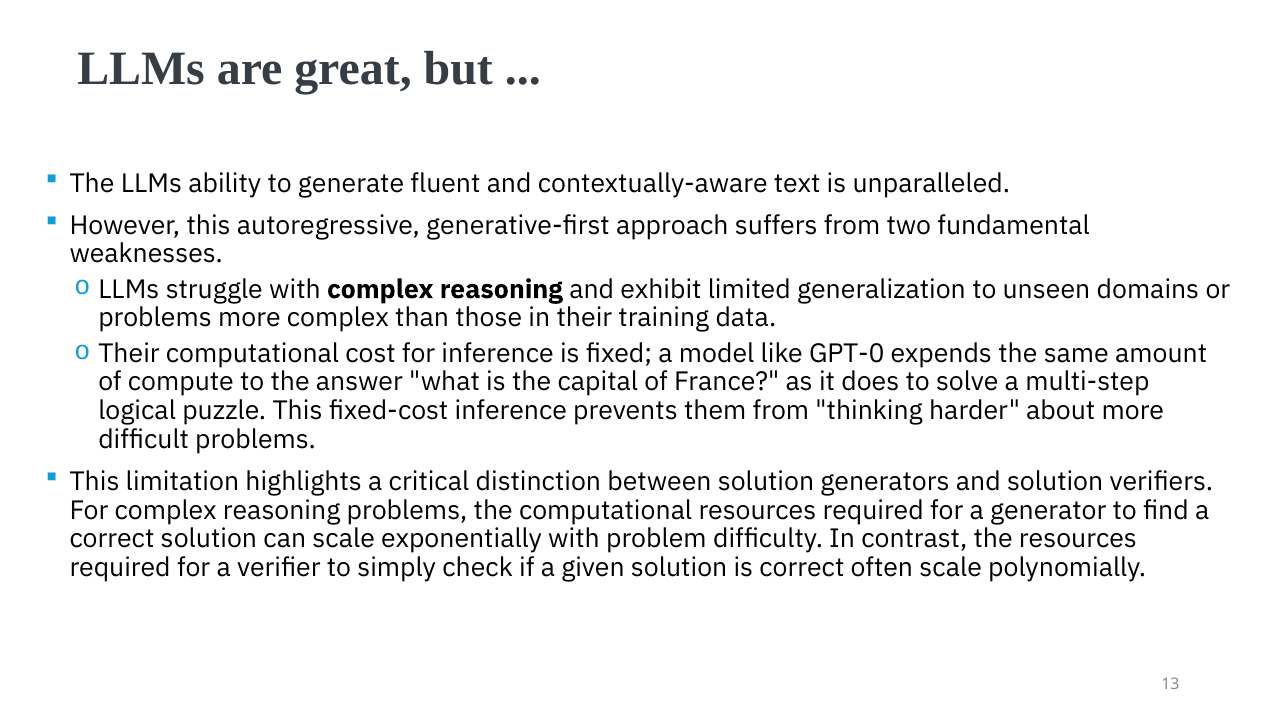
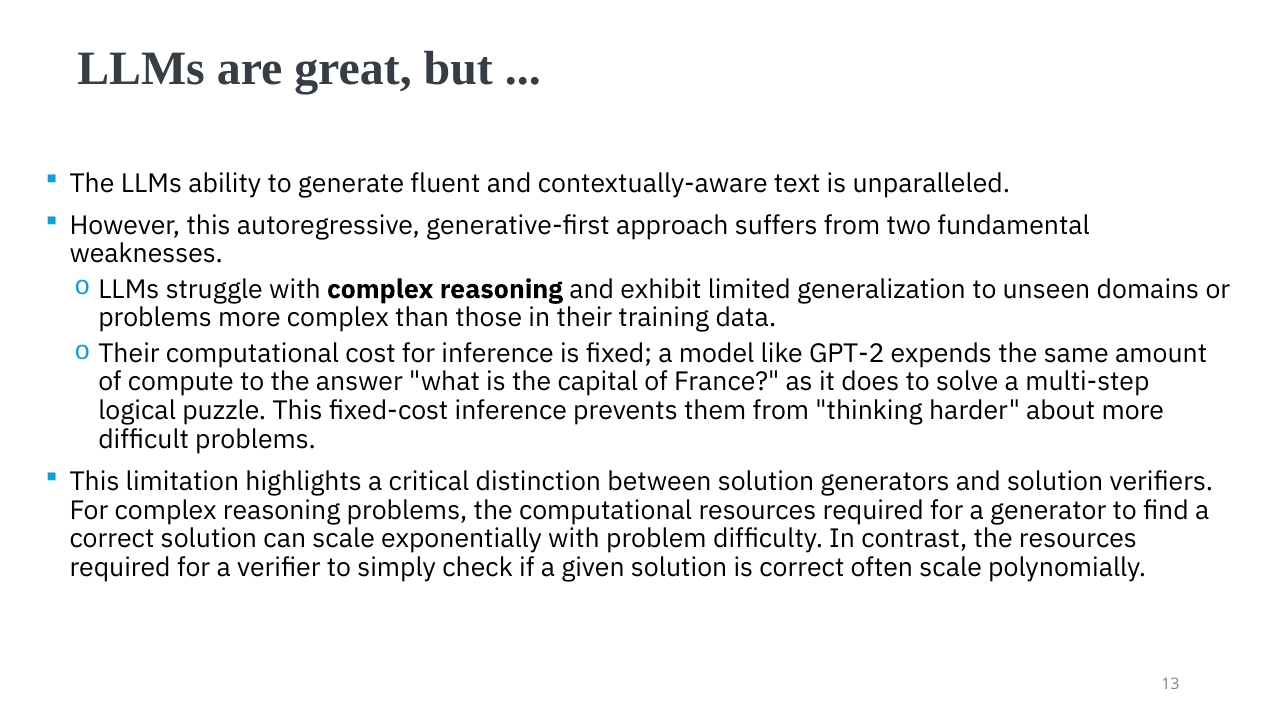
GPT-0: GPT-0 -> GPT-2 (847, 354)
